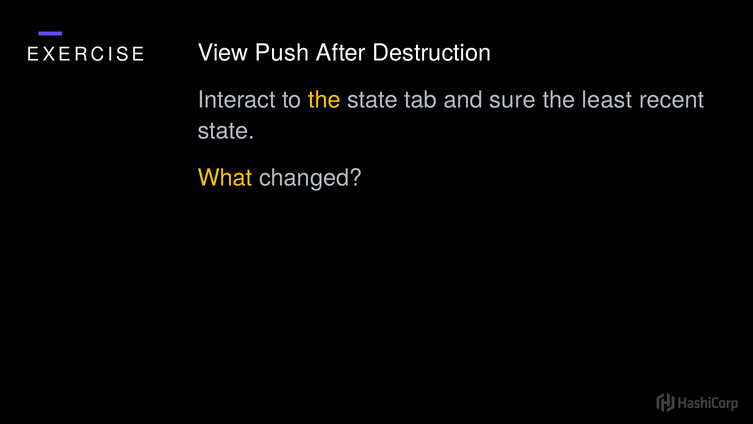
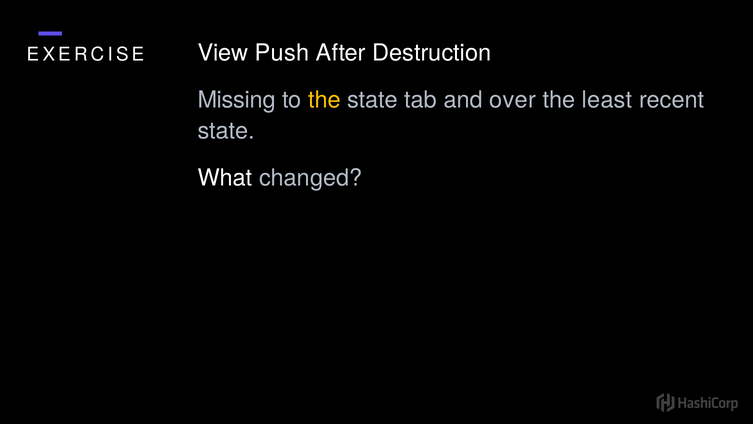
Interact: Interact -> Missing (237, 100)
sure: sure -> over (513, 100)
What colour: yellow -> white (225, 178)
